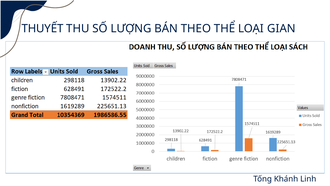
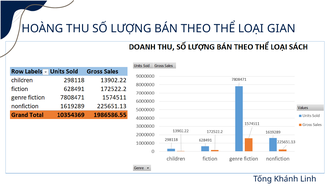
THUYẾT: THUYẾT -> HOÀNG (42, 29)
